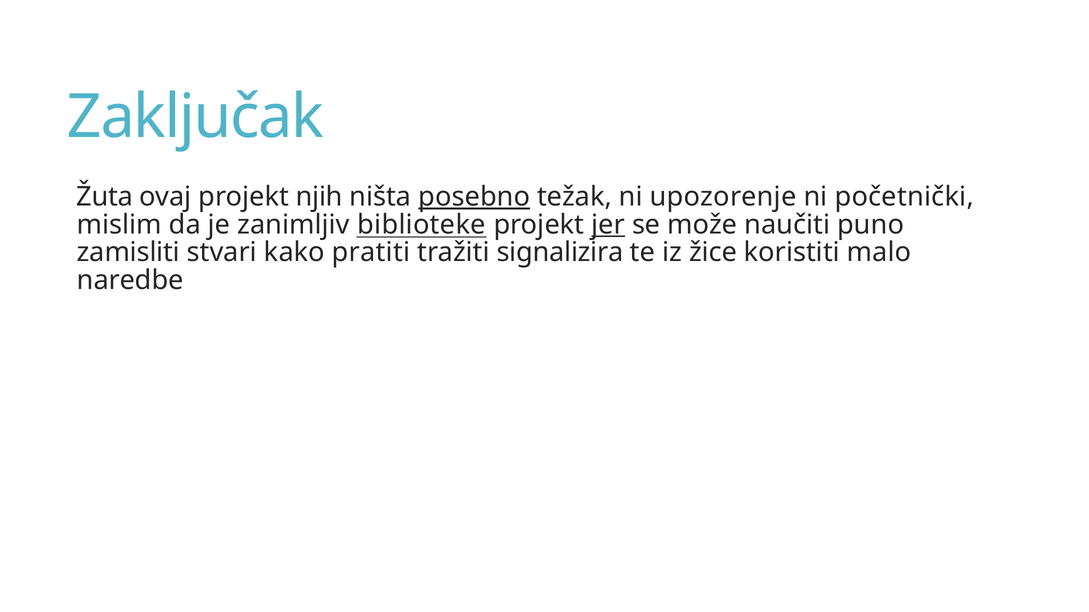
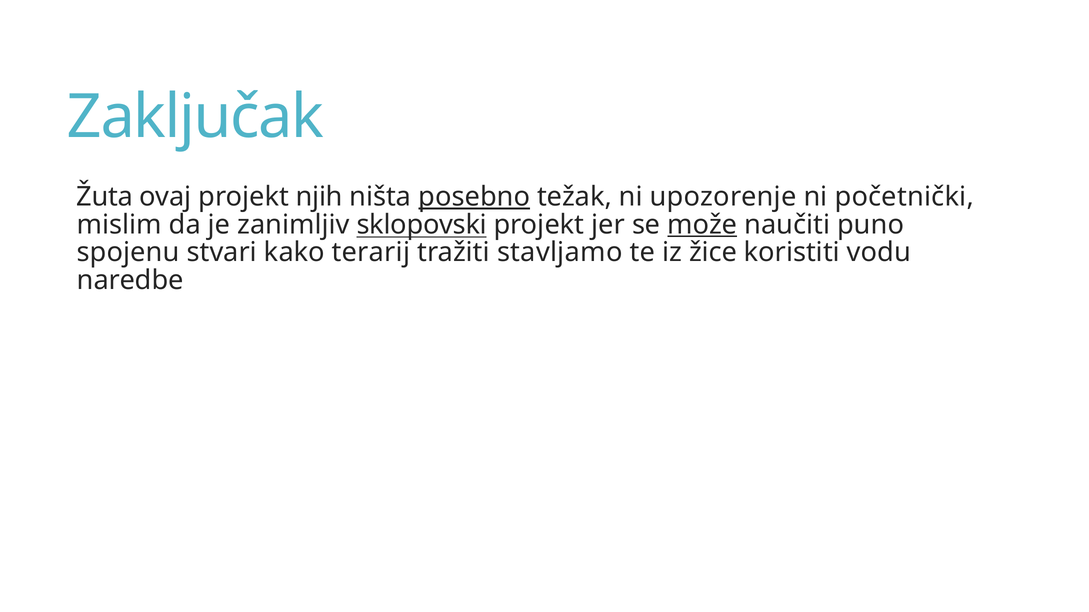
biblioteke: biblioteke -> sklopovski (422, 225)
jer underline: present -> none (608, 225)
može underline: none -> present (702, 225)
zamisliti: zamisliti -> spojenu (128, 253)
pratiti: pratiti -> terarij (371, 253)
signalizira: signalizira -> stavljamo (560, 253)
malo: malo -> vodu (879, 253)
